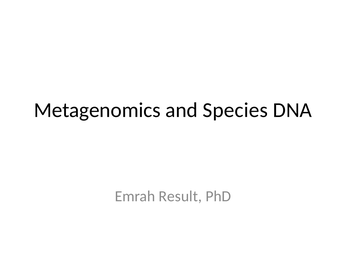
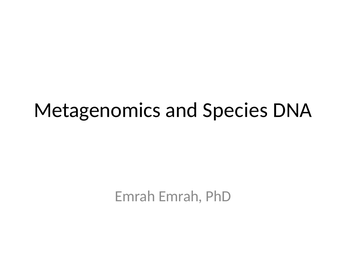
Emrah Result: Result -> Emrah (180, 196)
